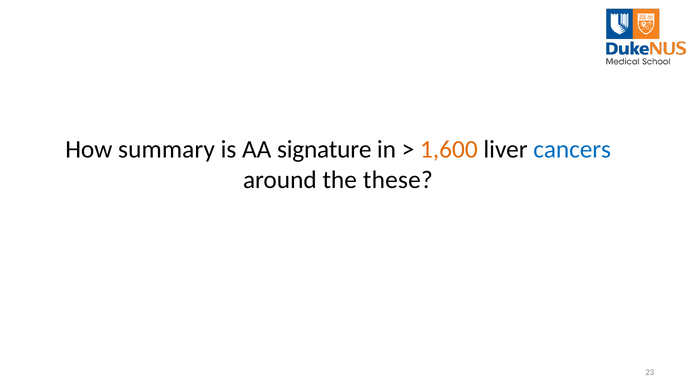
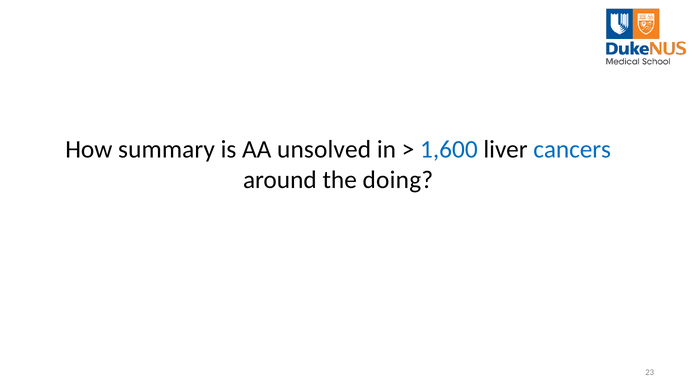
signature: signature -> unsolved (324, 150)
1,600 colour: orange -> blue (449, 150)
these: these -> doing (398, 180)
